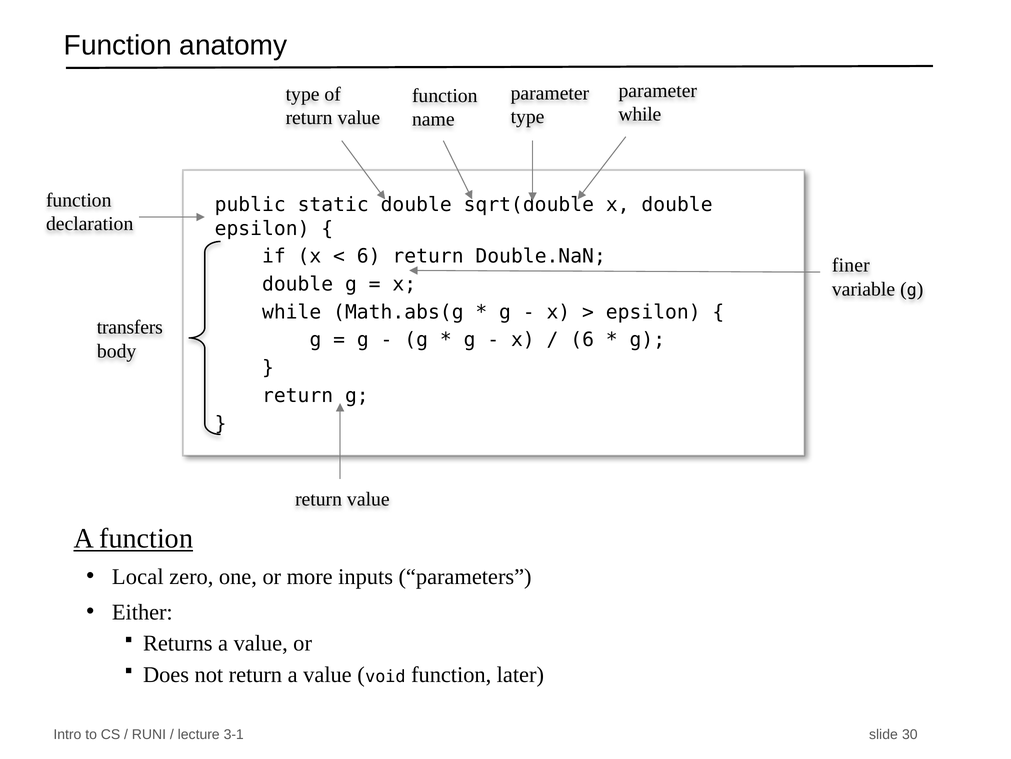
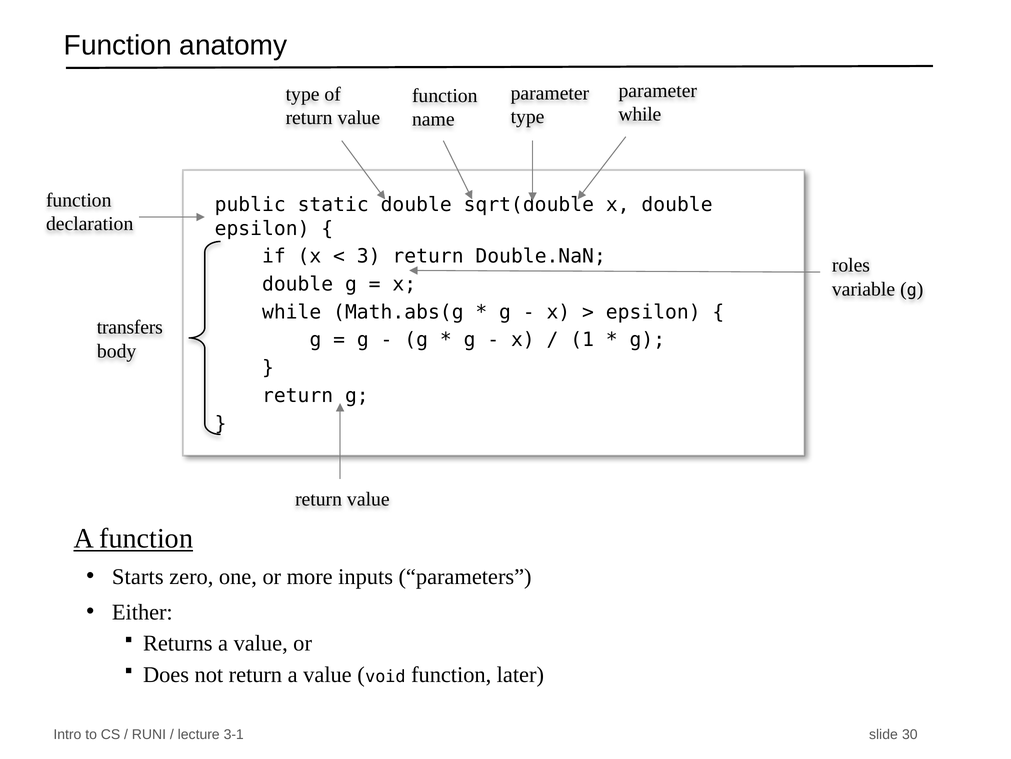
6: 6 -> 3 (369, 256)
finer: finer -> roles (851, 265)
6: 6 -> 1 (582, 340)
Local: Local -> Starts (138, 576)
